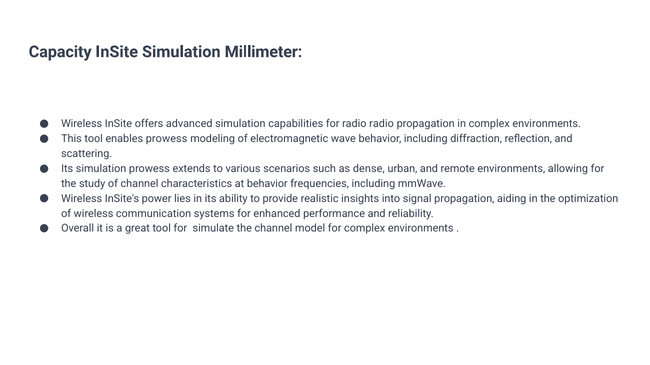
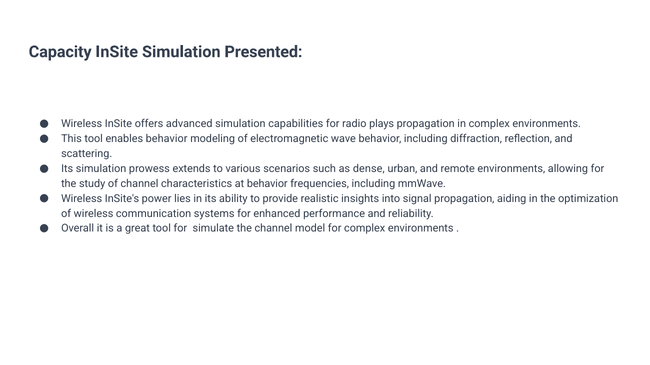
Millimeter: Millimeter -> Presented (263, 52)
radio radio: radio -> plays (382, 124)
enables prowess: prowess -> behavior (167, 139)
